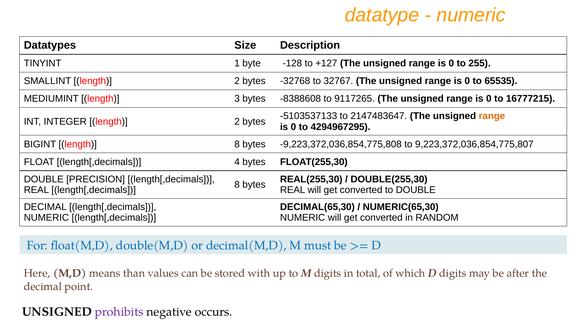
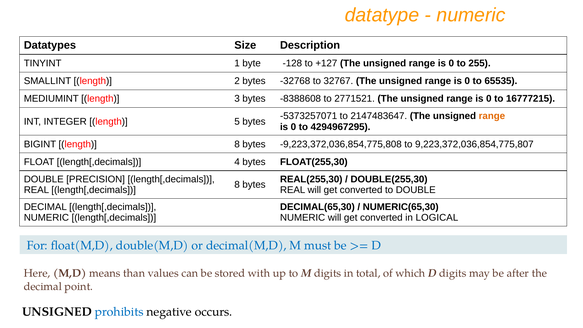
9117265: 9117265 -> 2771521 (355, 99)
-5103537133: -5103537133 -> -5373257071 (309, 116)
INTEGER length 2: 2 -> 5 (237, 121)
RANDOM: RANDOM -> LOGICAL (437, 218)
prohibits colour: purple -> blue (119, 312)
